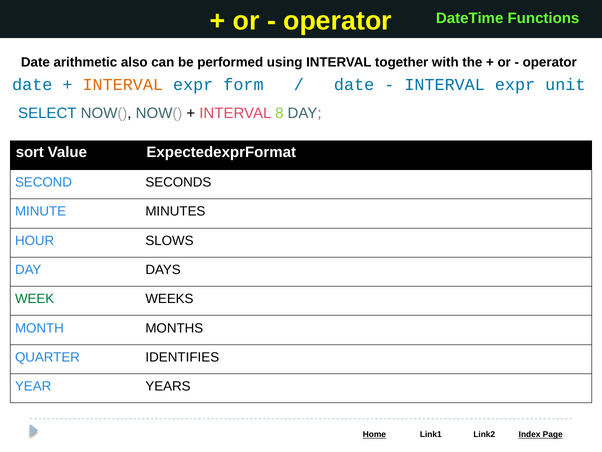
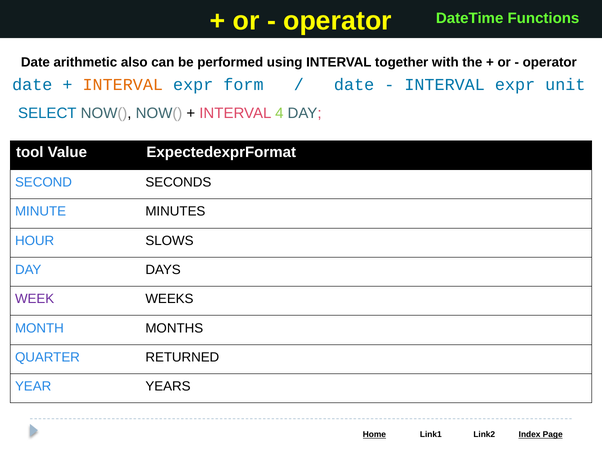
8: 8 -> 4 (279, 113)
sort: sort -> tool (30, 152)
WEEK colour: green -> purple (35, 299)
IDENTIFIES: IDENTIFIES -> RETURNED (182, 357)
